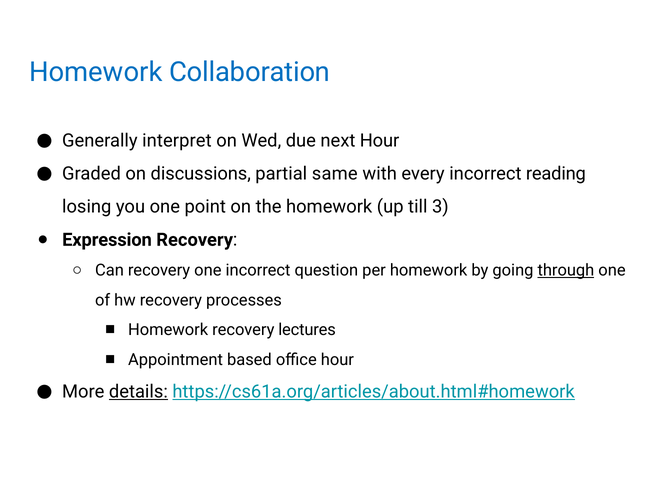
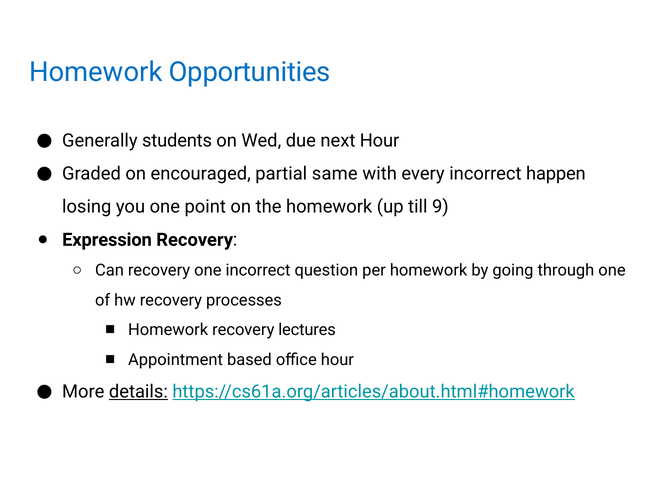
Collaboration: Collaboration -> Opportunities (250, 72)
interpret: interpret -> students (177, 141)
discussions: discussions -> encouraged (201, 174)
reading: reading -> happen (556, 174)
3: 3 -> 9 (440, 207)
through underline: present -> none (566, 270)
